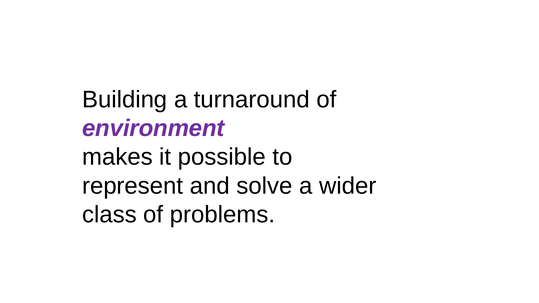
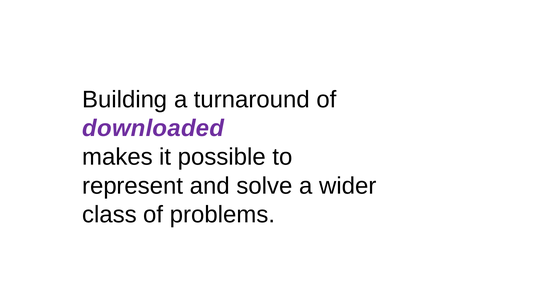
environment: environment -> downloaded (153, 128)
